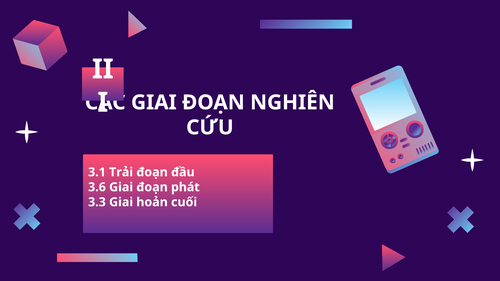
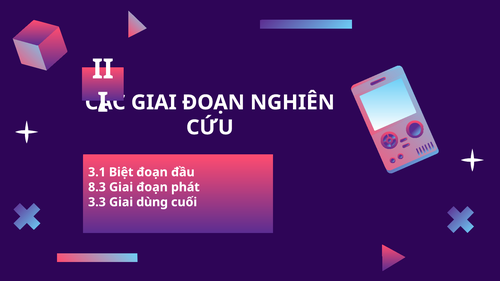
Trải: Trải -> Biệt (121, 172)
3.6: 3.6 -> 8.3 (97, 187)
hoản: hoản -> dùng (152, 202)
